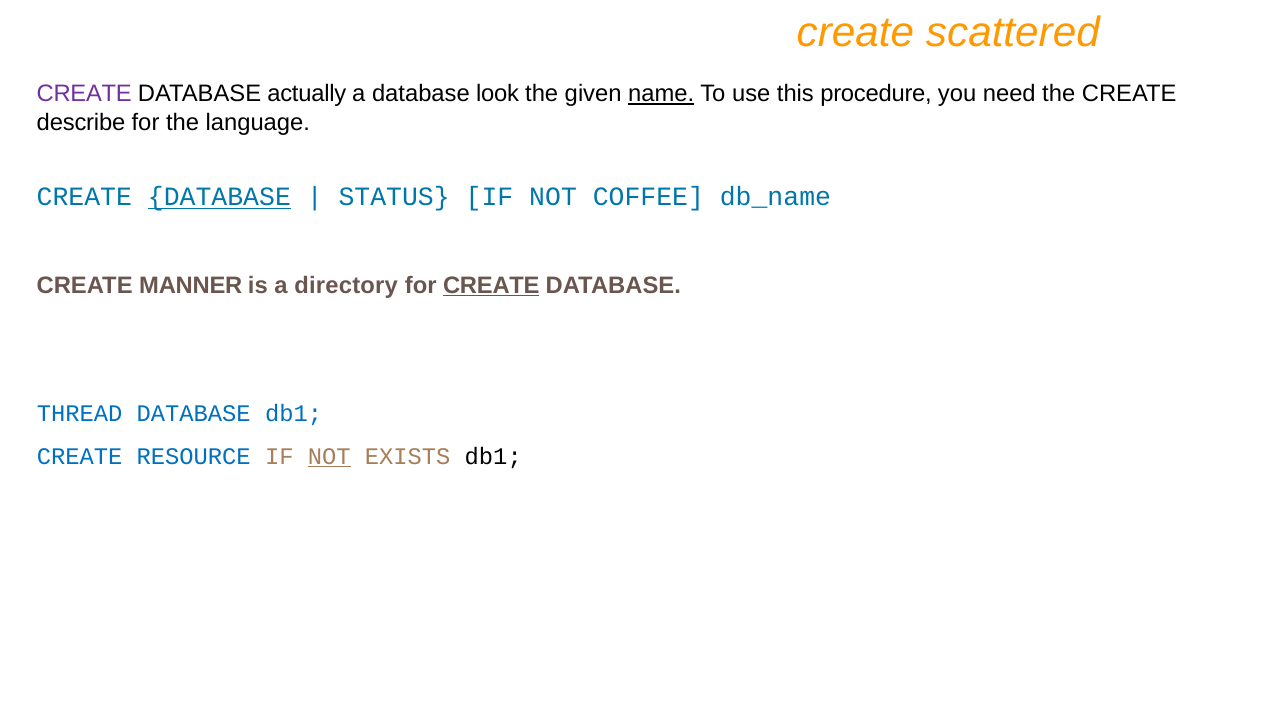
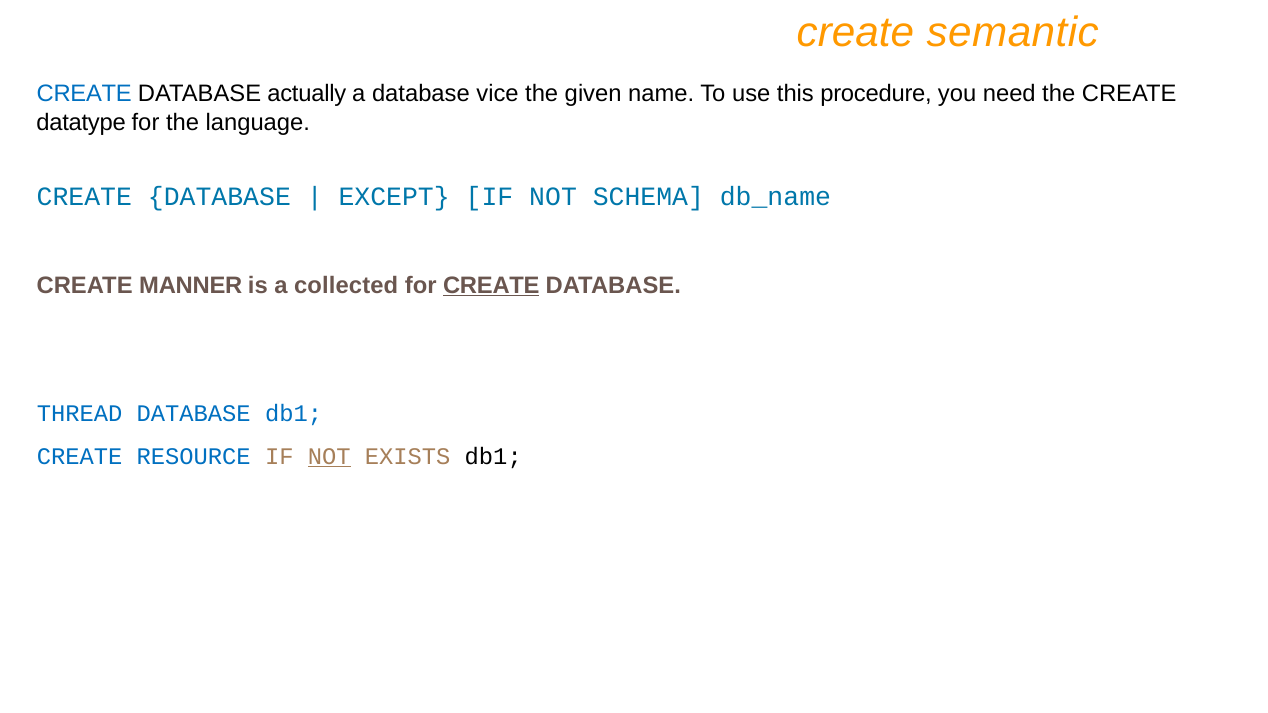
scattered: scattered -> semantic (1013, 33)
CREATE colour: purple -> blue (84, 94)
look: look -> vice (497, 94)
name underline: present -> none (661, 94)
describe: describe -> datatype (81, 122)
DATABASE underline: present -> none (219, 197)
STATUS: STATUS -> EXCEPT (394, 197)
COFFEE: COFFEE -> SCHEMA (648, 197)
directory: directory -> collected (346, 286)
